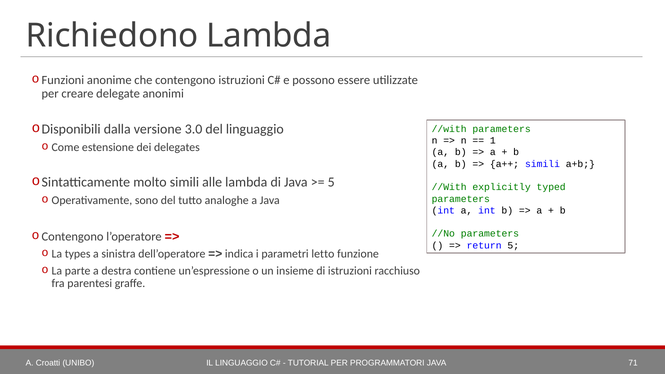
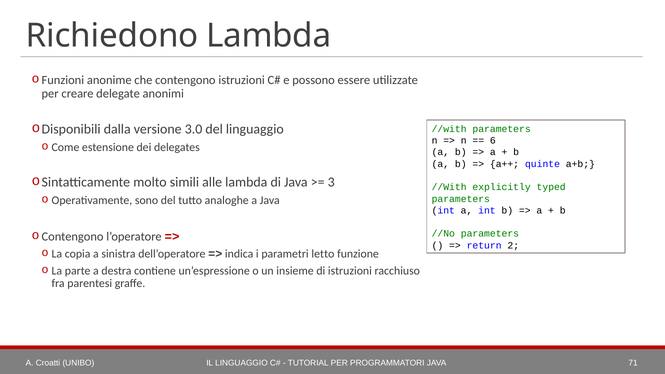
1: 1 -> 6 (493, 141)
a++ simili: simili -> quinte (542, 164)
5: 5 -> 3 (331, 182)
return 5: 5 -> 2 (513, 245)
types: types -> copia (78, 254)
